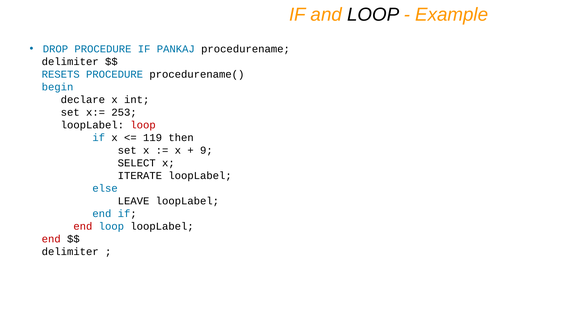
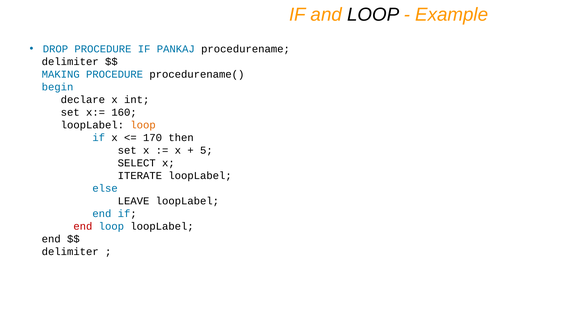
RESETS: RESETS -> MAKING (61, 74)
253: 253 -> 160 (124, 112)
loop colour: red -> orange (143, 125)
119: 119 -> 170 (153, 138)
9: 9 -> 5 (206, 150)
end colour: red -> black (51, 239)
